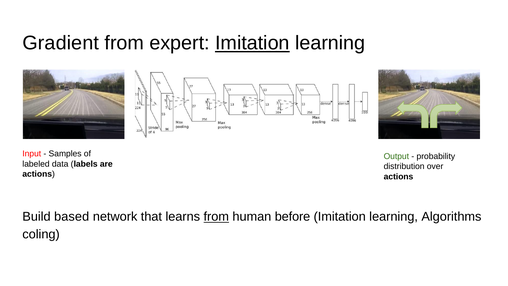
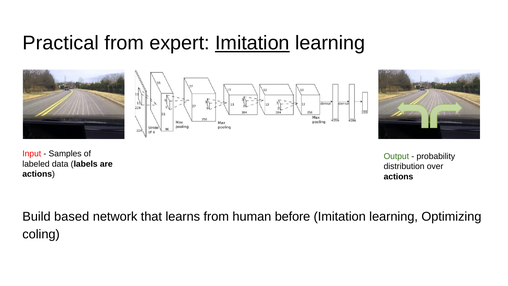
Gradient: Gradient -> Practical (61, 43)
from underline: present -> none (216, 217)
Algorithms: Algorithms -> Optimizing (451, 217)
